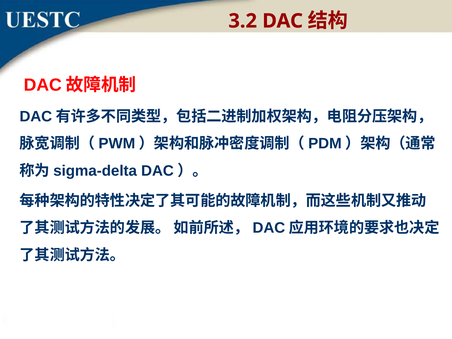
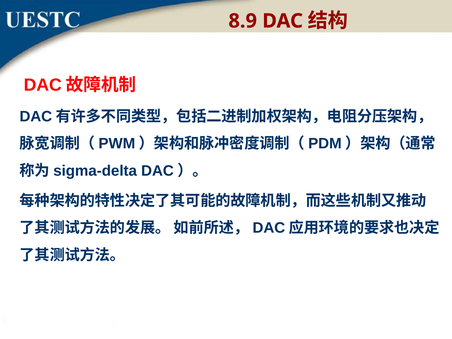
3.2: 3.2 -> 8.9 (243, 21)
